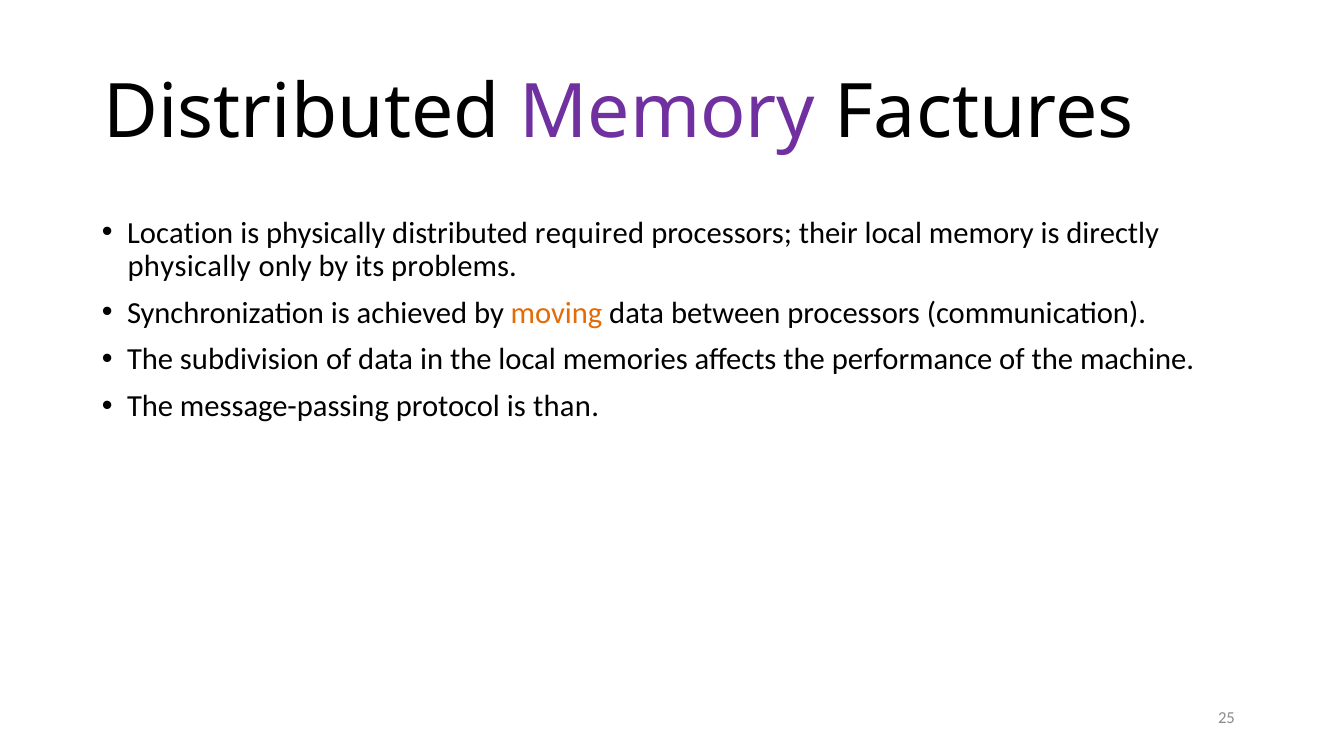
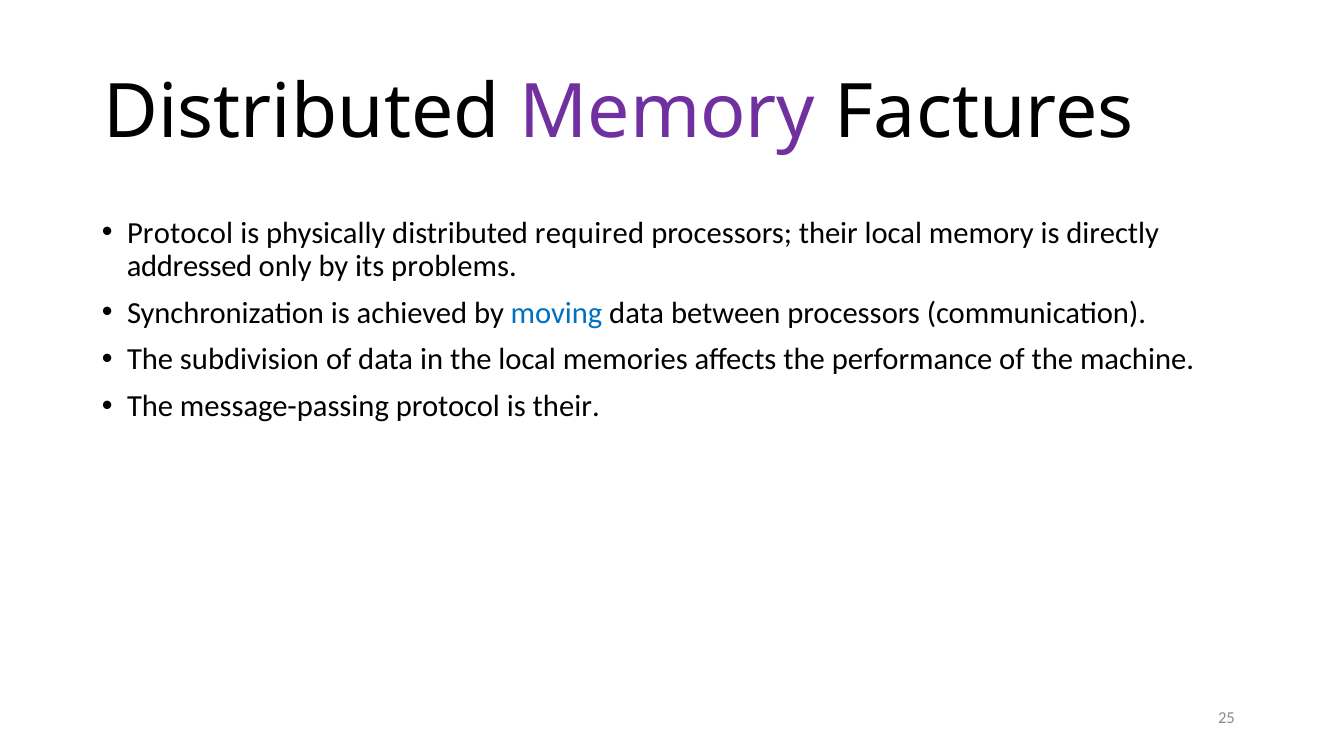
Location: Location -> Protocol (180, 233)
physically: physically -> addressed (190, 266)
moving colour: orange -> blue (557, 313)
is than: than -> their (566, 407)
